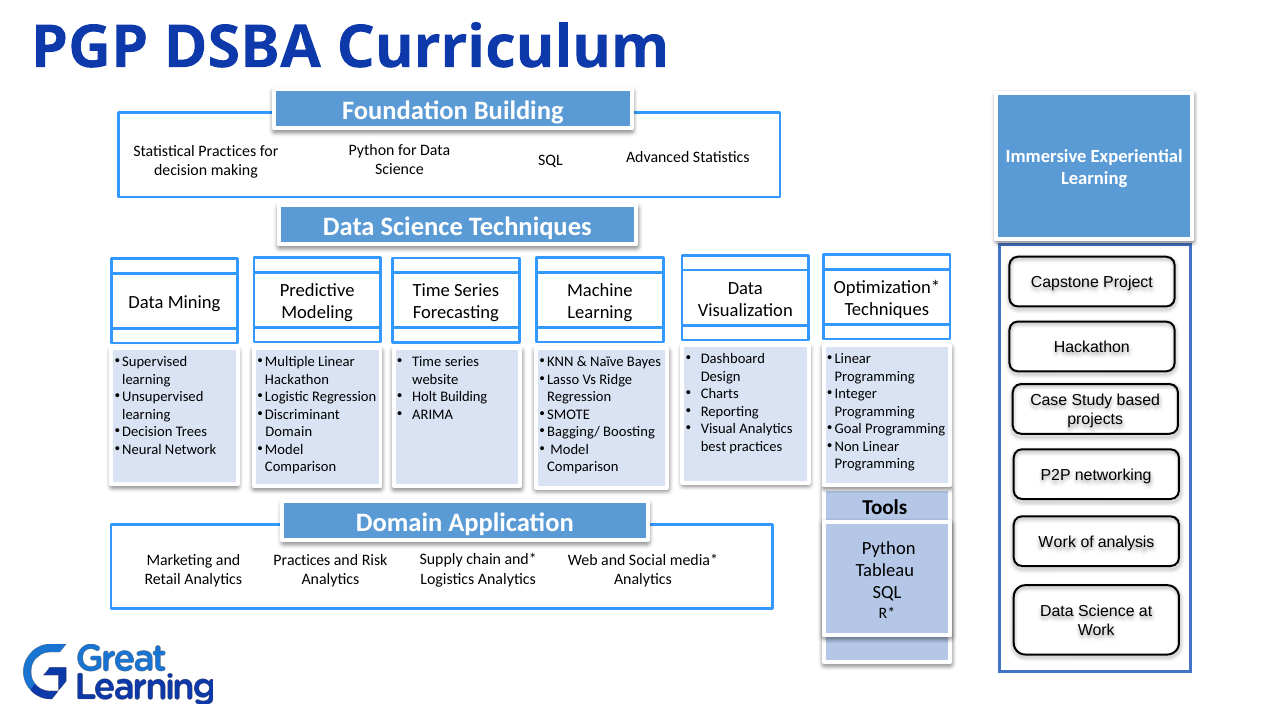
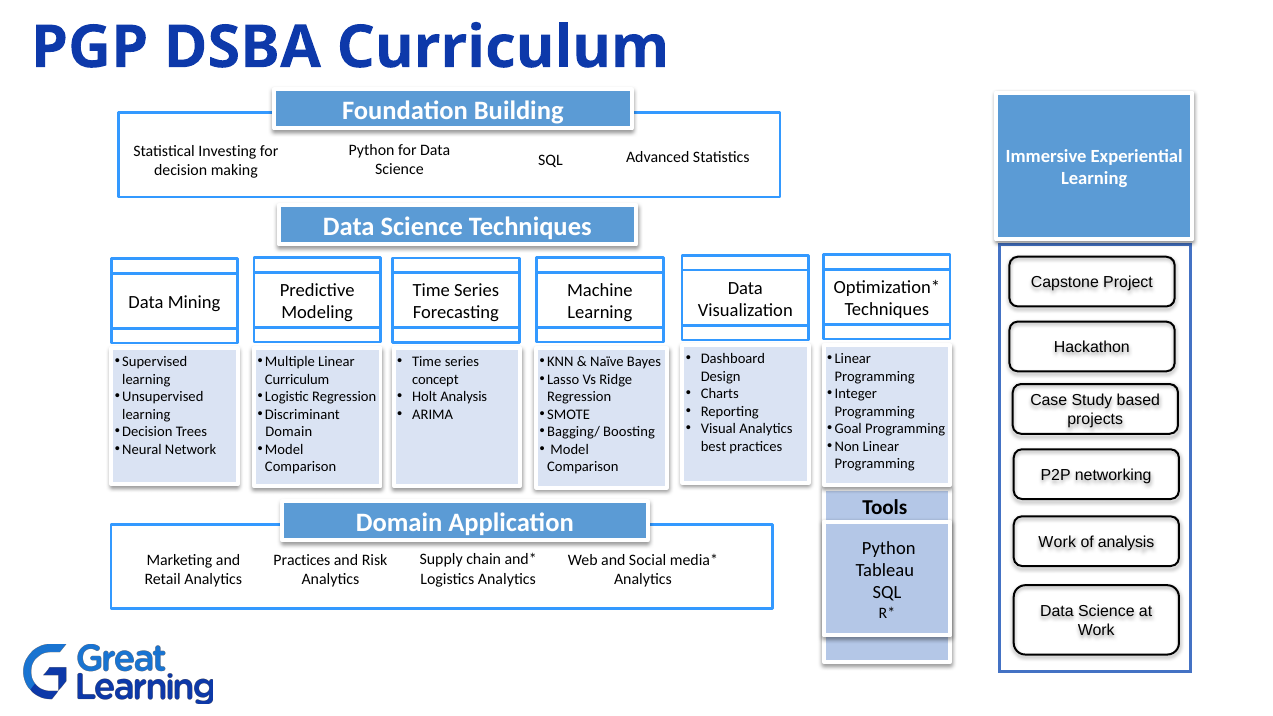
Statistical Practices: Practices -> Investing (227, 151)
Hackathon: Hackathon -> Curriculum (297, 379)
website: website -> concept (435, 379)
Holt Building: Building -> Analysis (464, 397)
